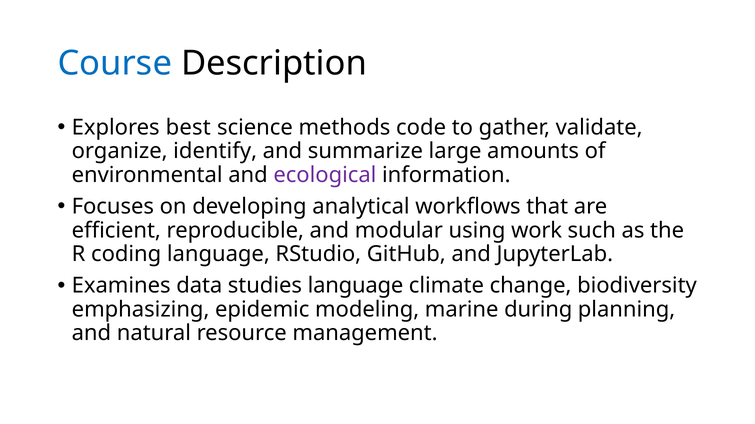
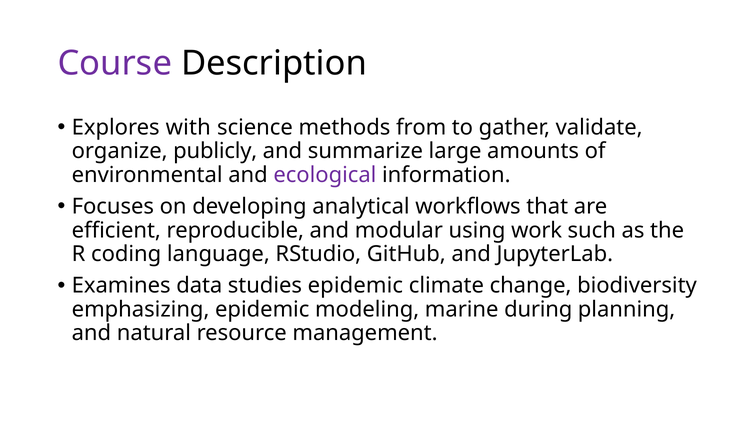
Course colour: blue -> purple (115, 63)
best: best -> with (188, 128)
code: code -> from (421, 128)
identify: identify -> publicly (215, 151)
studies language: language -> epidemic (355, 286)
